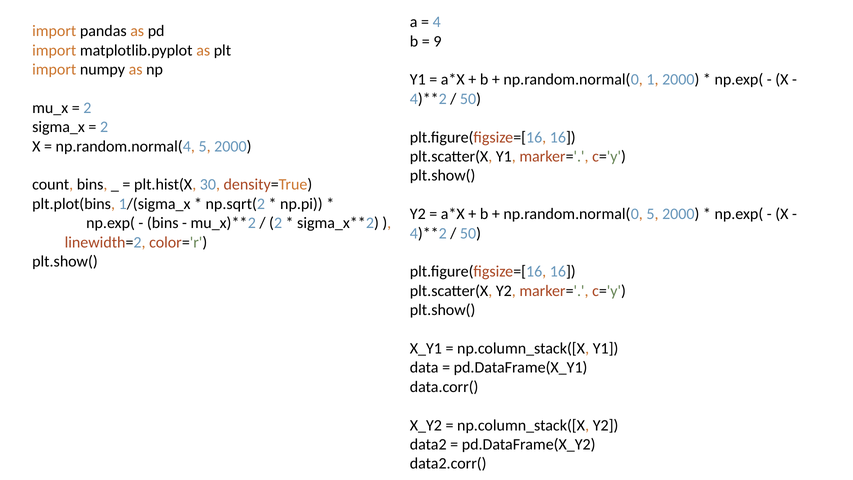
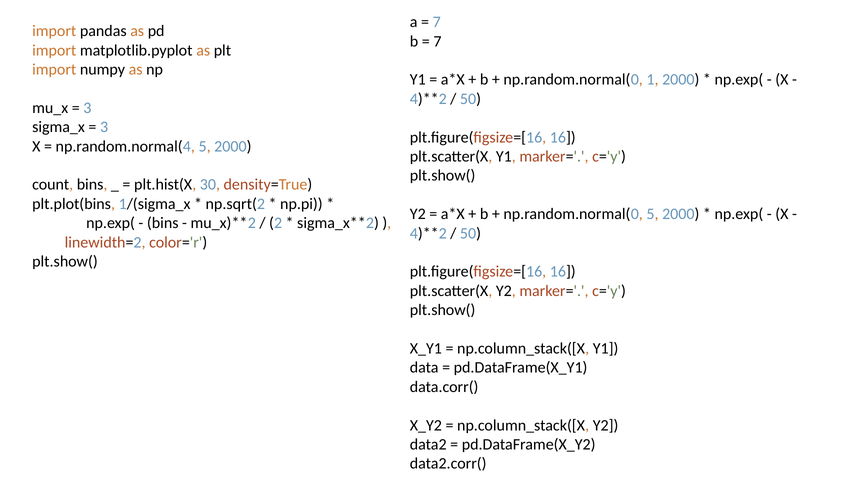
4: 4 -> 7 (437, 22)
9: 9 -> 7 (437, 41)
2: 2 -> 3 (87, 108)
2: 2 -> 3 (104, 127)
